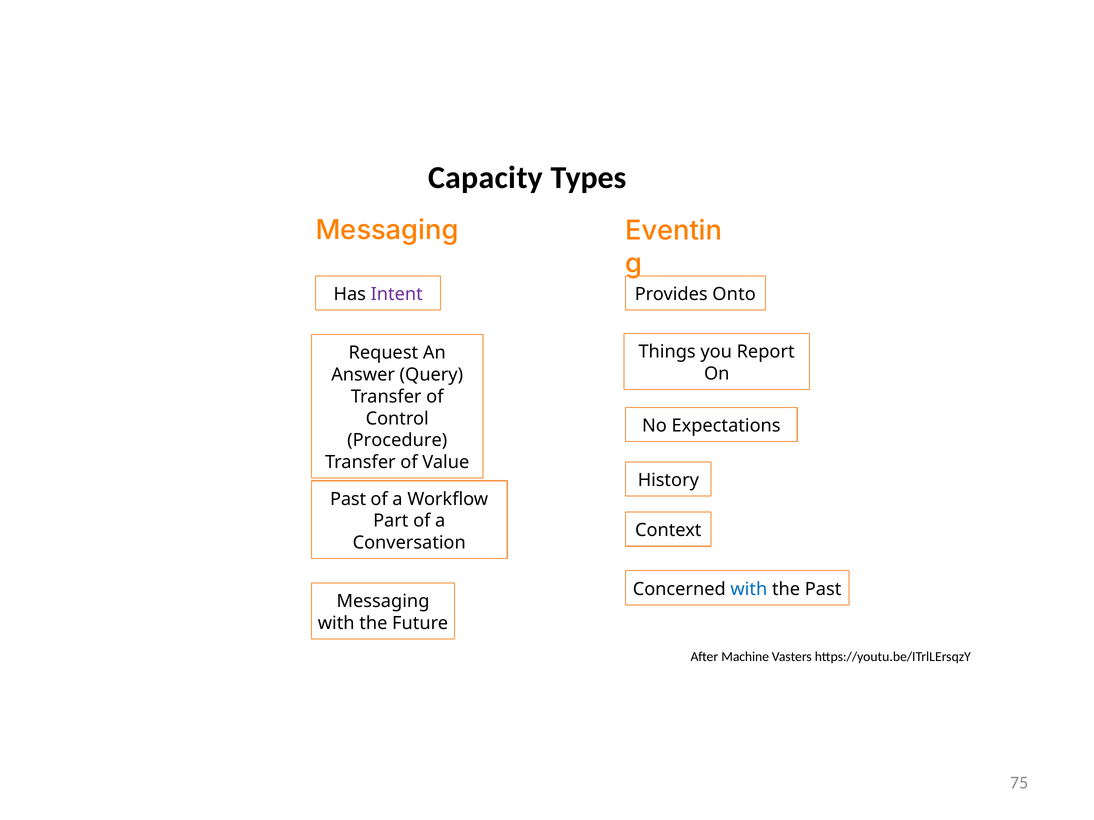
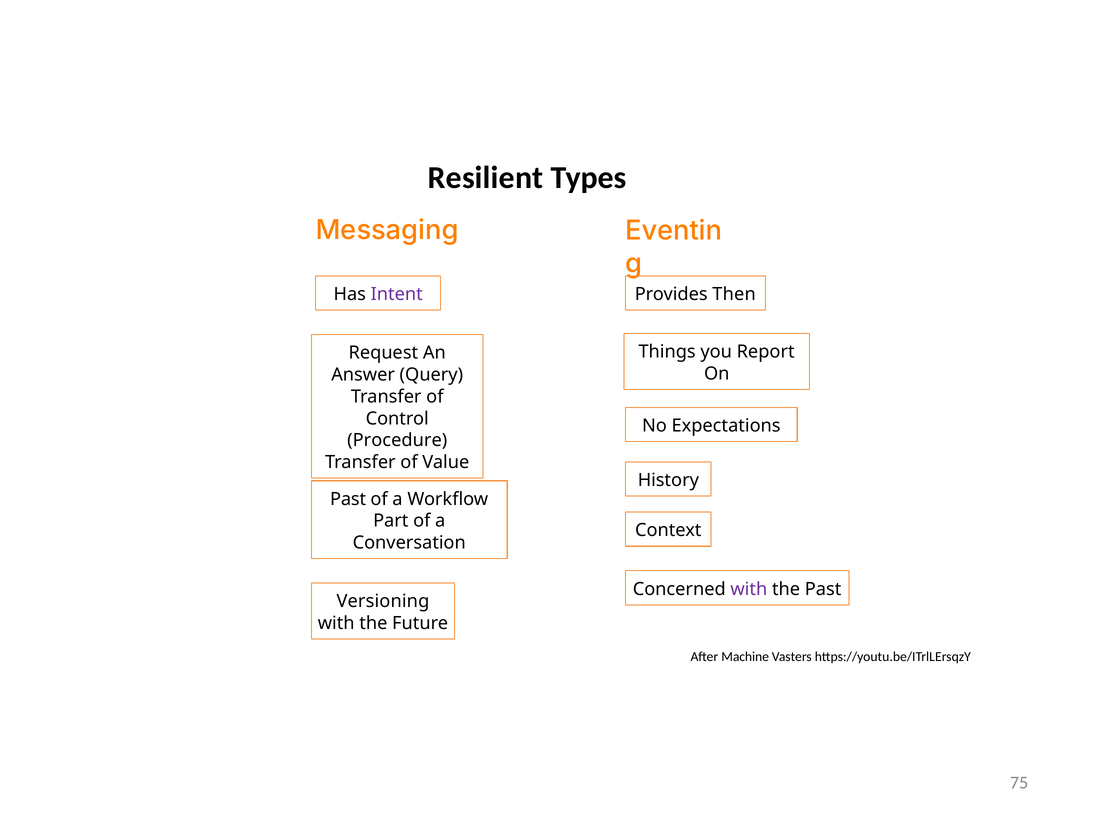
Capacity: Capacity -> Resilient (486, 178)
Onto: Onto -> Then (734, 294)
with colour: blue -> purple (749, 589)
Messaging: Messaging -> Versioning (383, 602)
